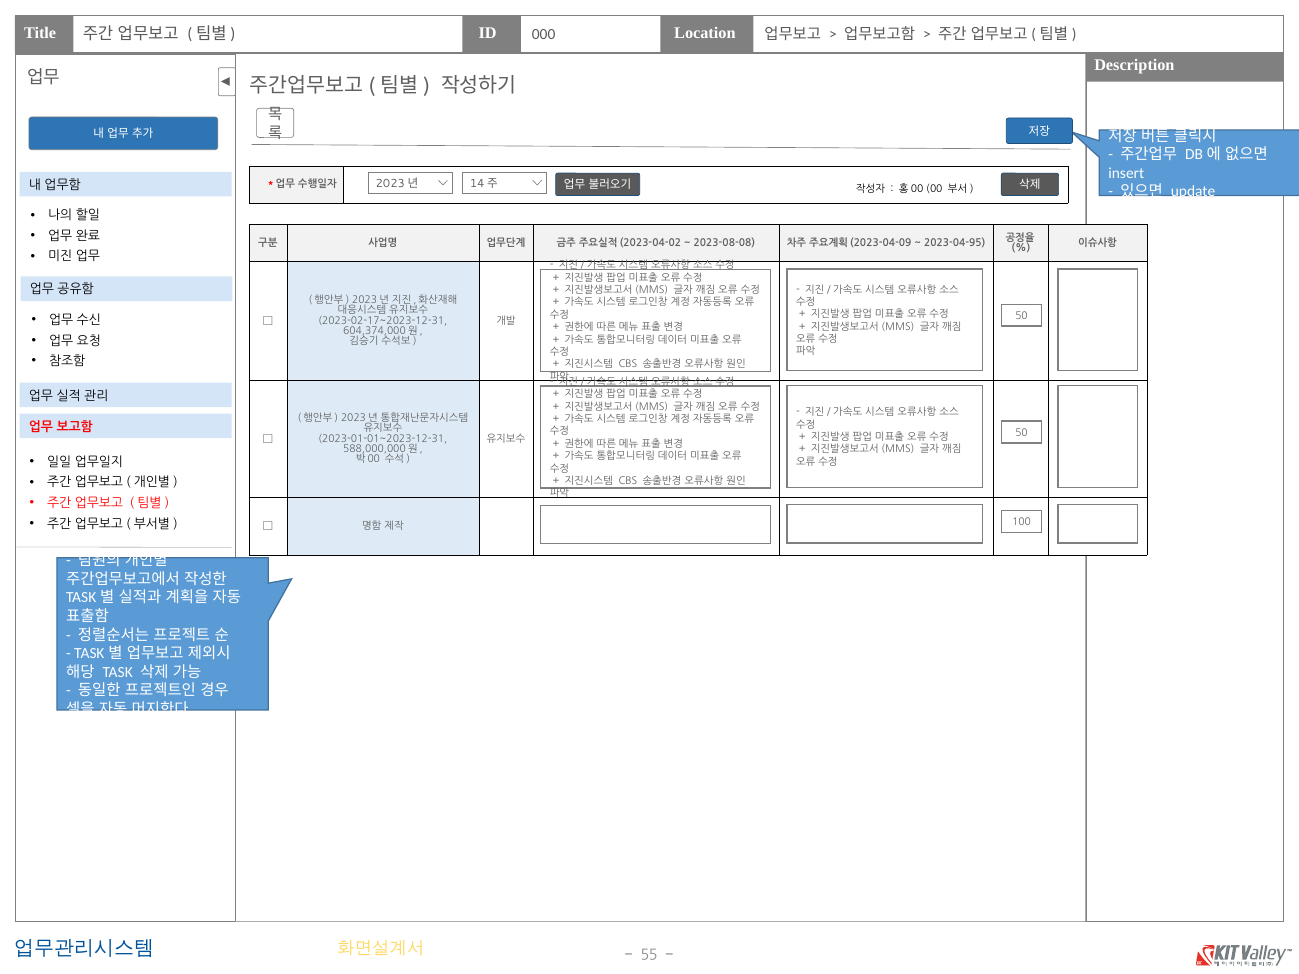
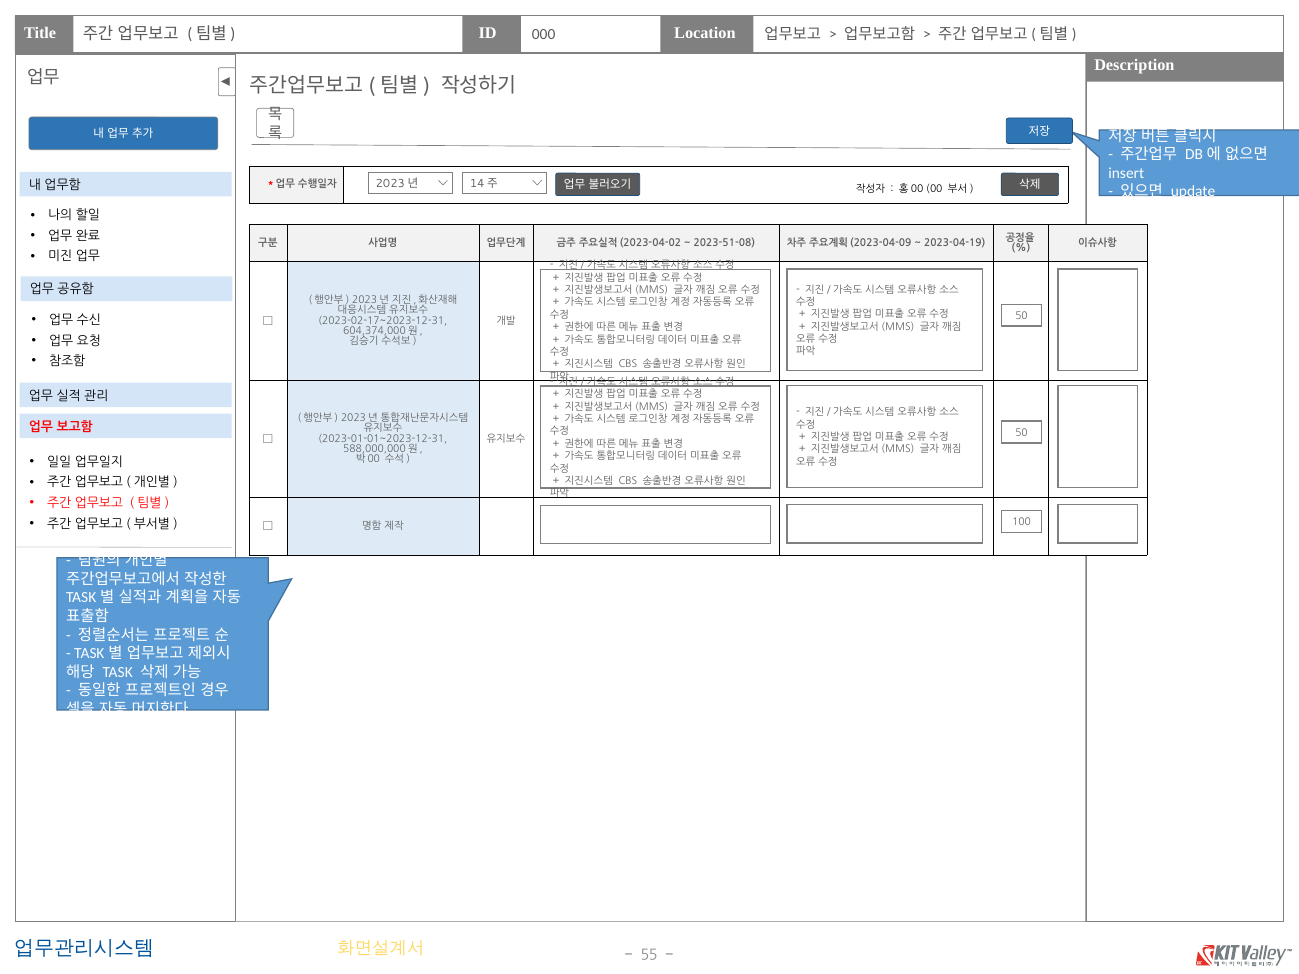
2023-08-08: 2023-08-08 -> 2023-51-08 (724, 243)
2023-04-95: 2023-04-95 -> 2023-04-19 (955, 243)
